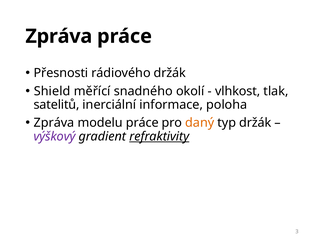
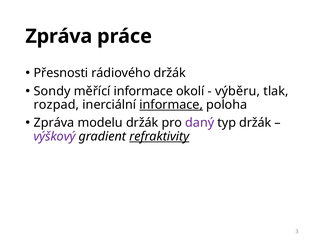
Shield: Shield -> Sondy (52, 91)
měřící snadného: snadného -> informace (143, 91)
vlhkost: vlhkost -> výběru (238, 91)
satelitů: satelitů -> rozpad (56, 105)
informace underline: none -> present (171, 105)
modelu práce: práce -> držák (142, 123)
daný colour: orange -> purple (200, 123)
